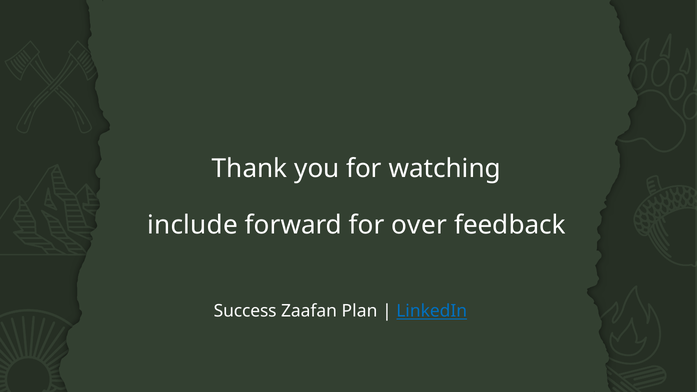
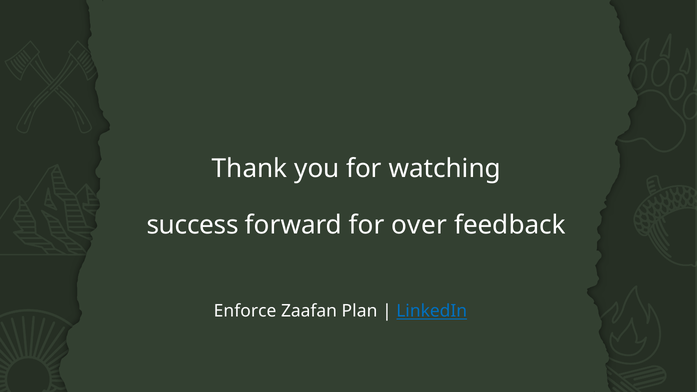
include: include -> success (193, 225)
Success: Success -> Enforce (245, 311)
